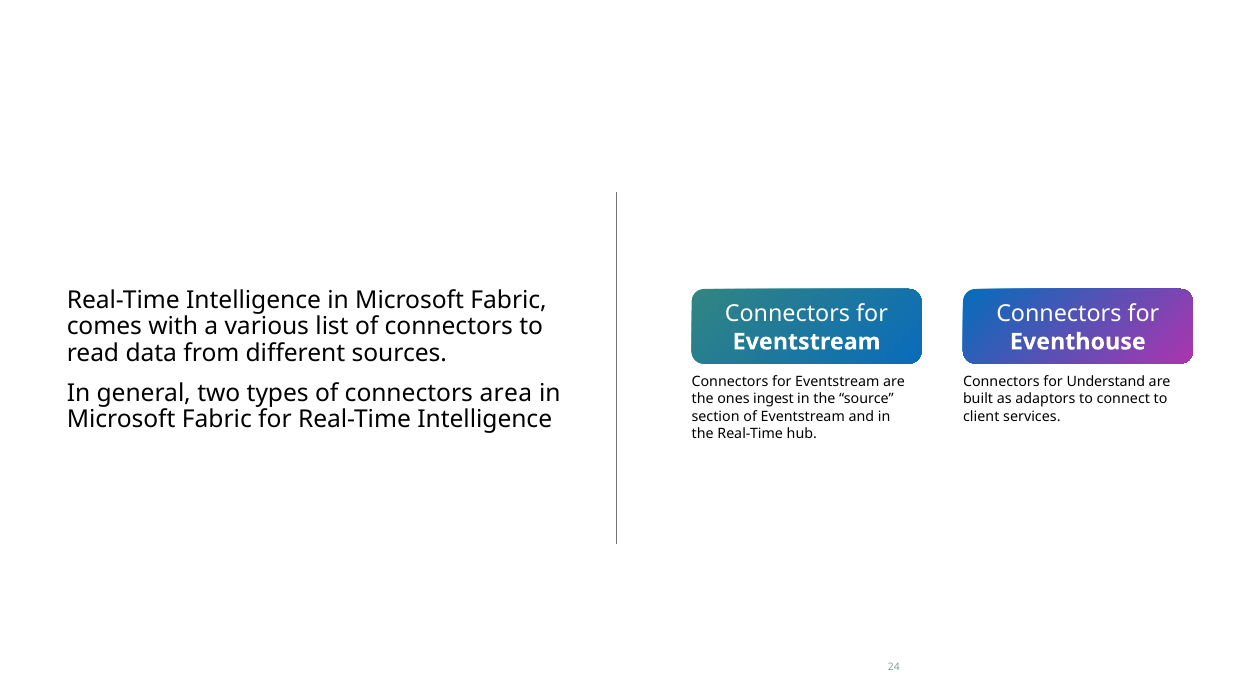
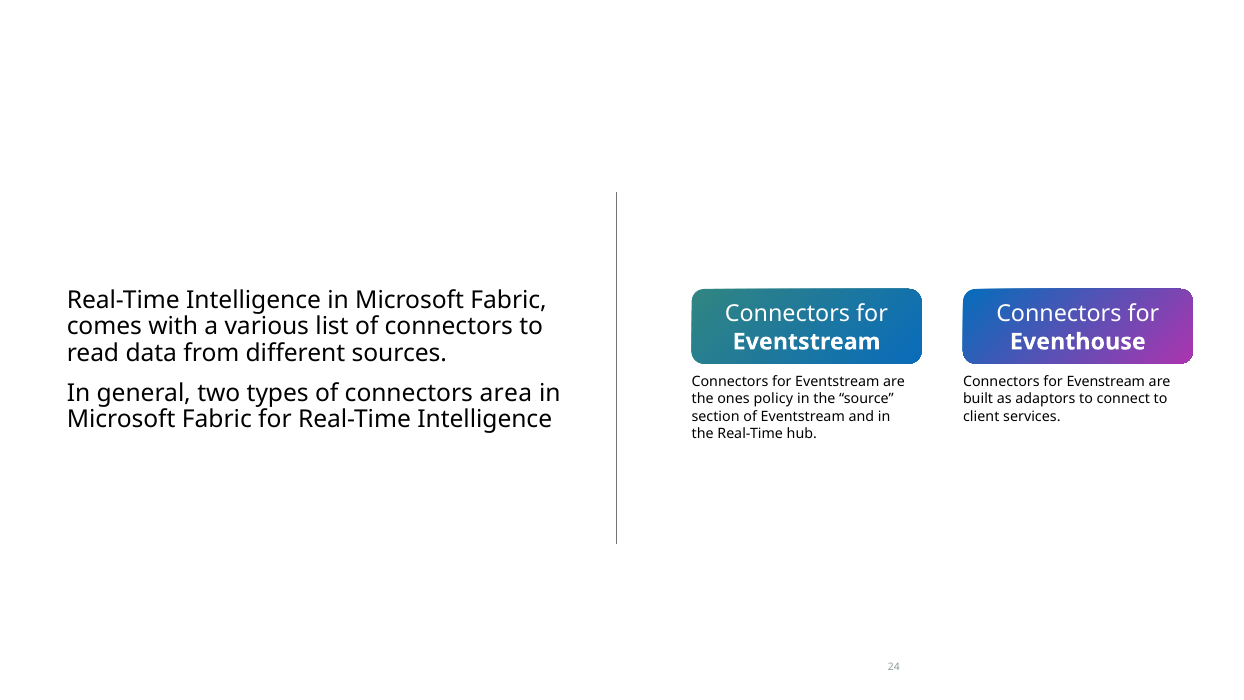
Understand: Understand -> Evenstream (1106, 382)
ingest: ingest -> policy (773, 399)
